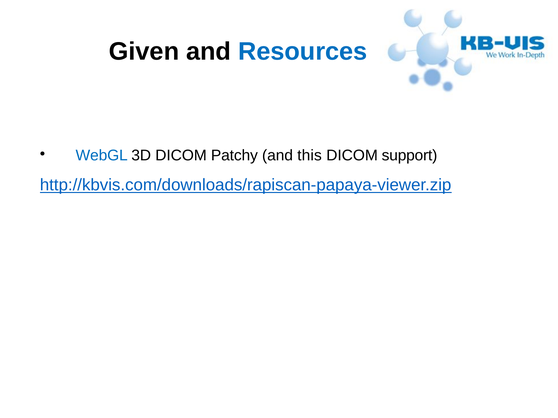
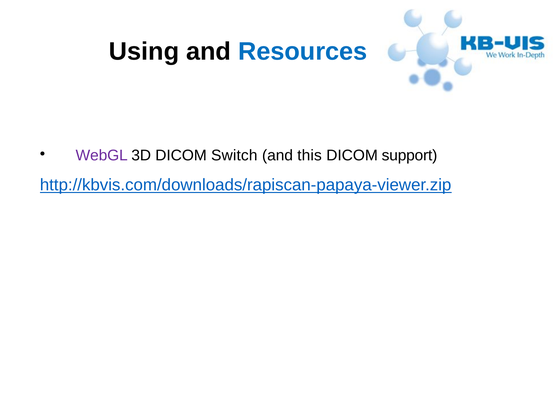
Given: Given -> Using (144, 52)
WebGL colour: blue -> purple (102, 156)
Patchy: Patchy -> Switch (234, 156)
